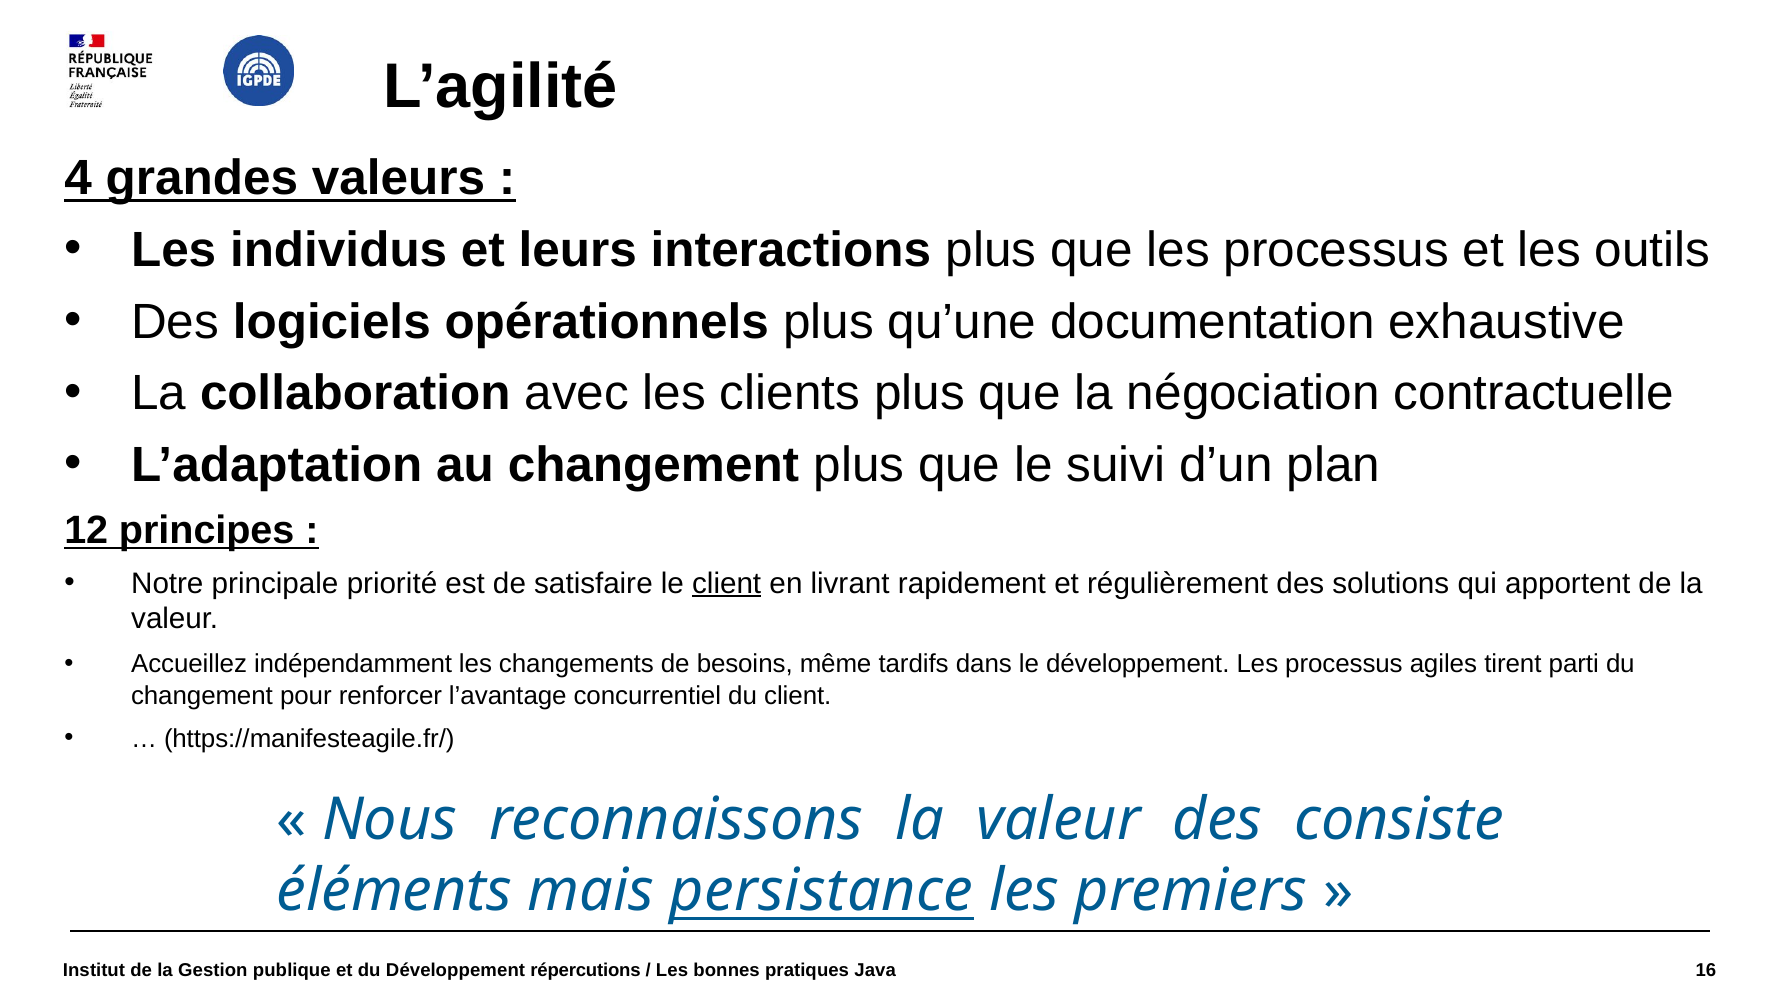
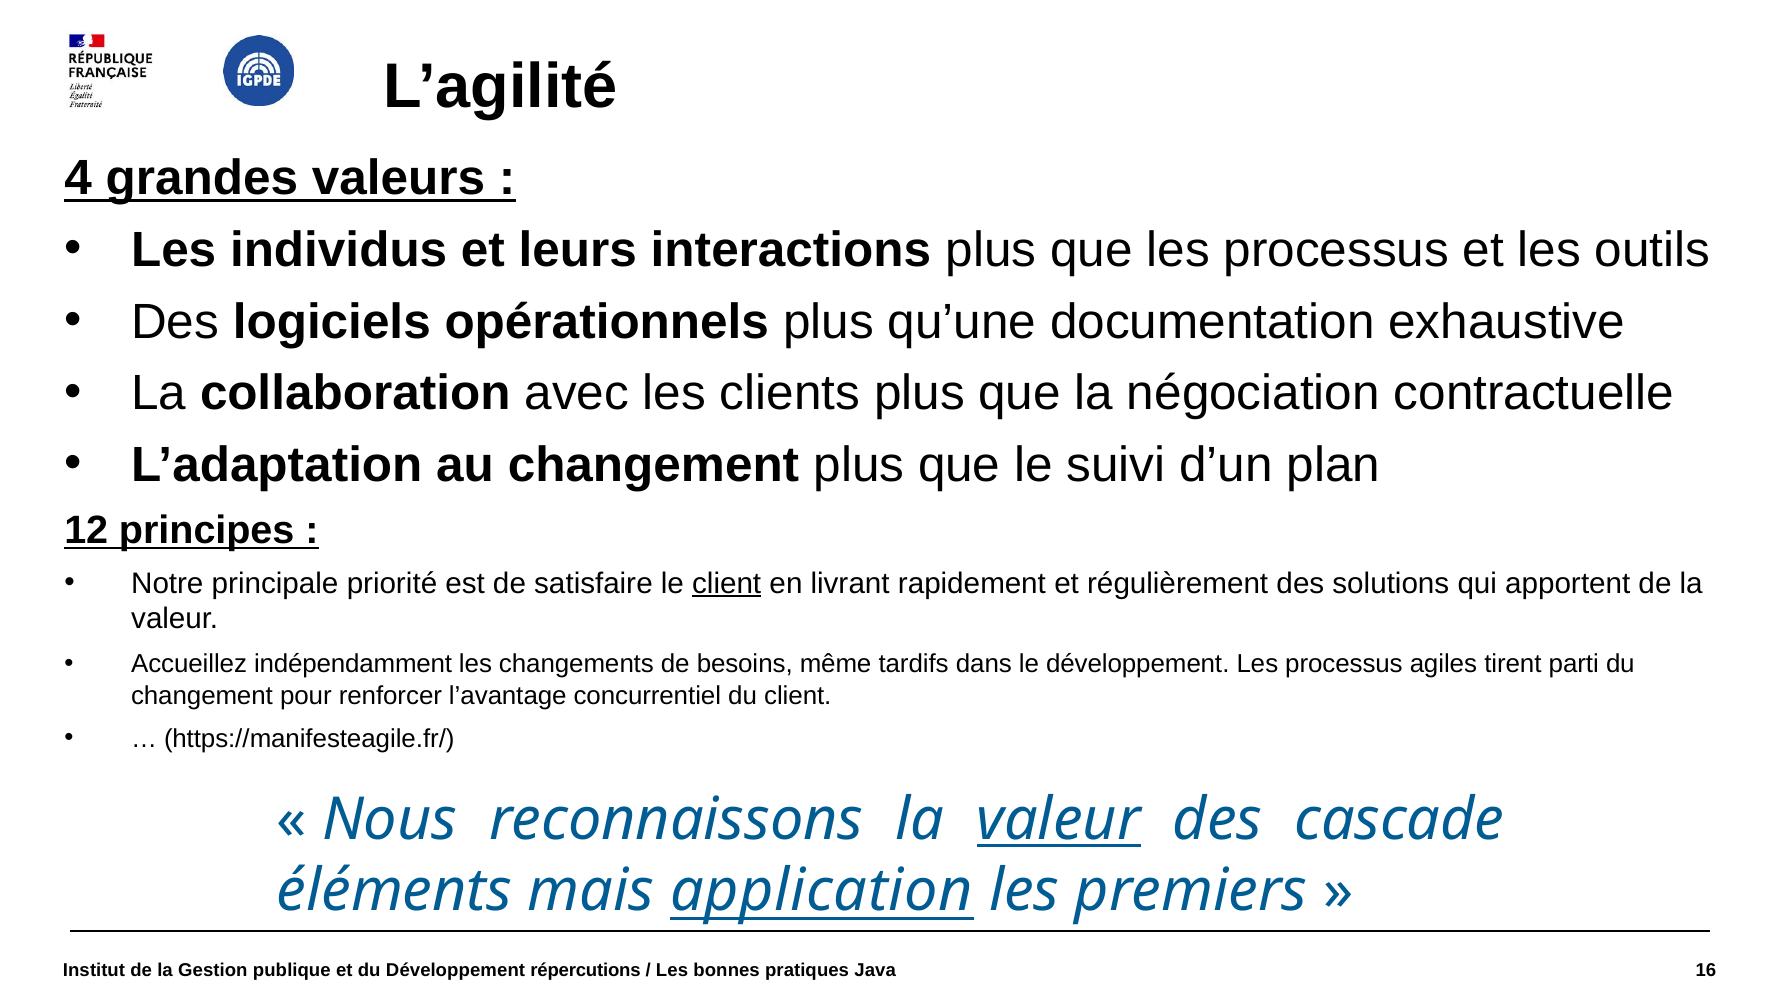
valeur underline: none -> present (1059, 820)
consiste: consiste -> cascade (1399, 820)
persistance: persistance -> application (821, 891)
